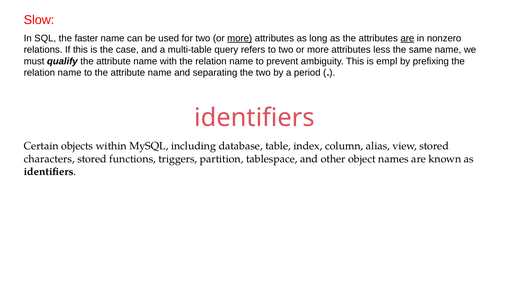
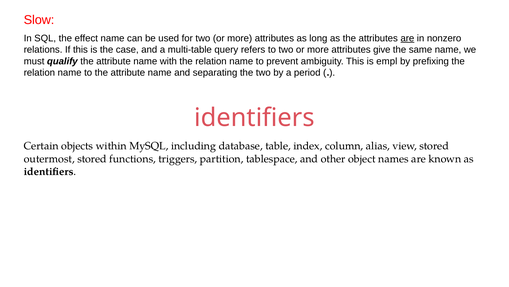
faster: faster -> effect (86, 38)
more underline: present -> none (240, 38)
less: less -> give (382, 50)
characters: characters -> outermost (49, 159)
